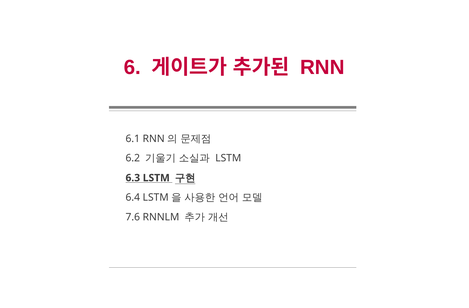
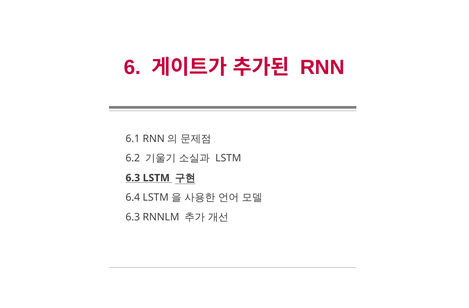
7.6: 7.6 -> 6.3 (133, 217)
